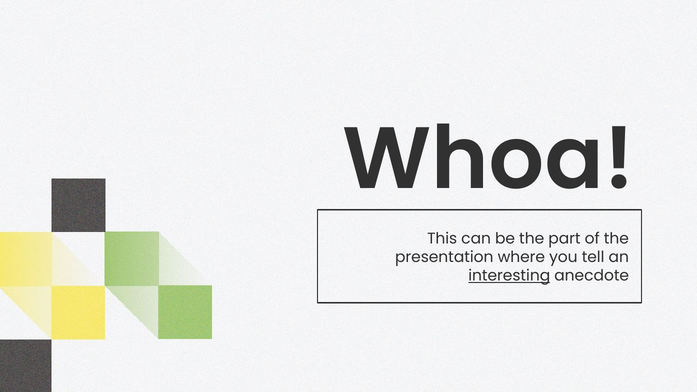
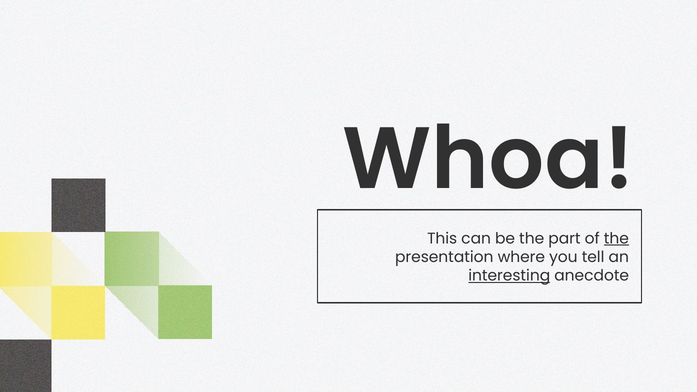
the underline: none -> present (616, 239)
